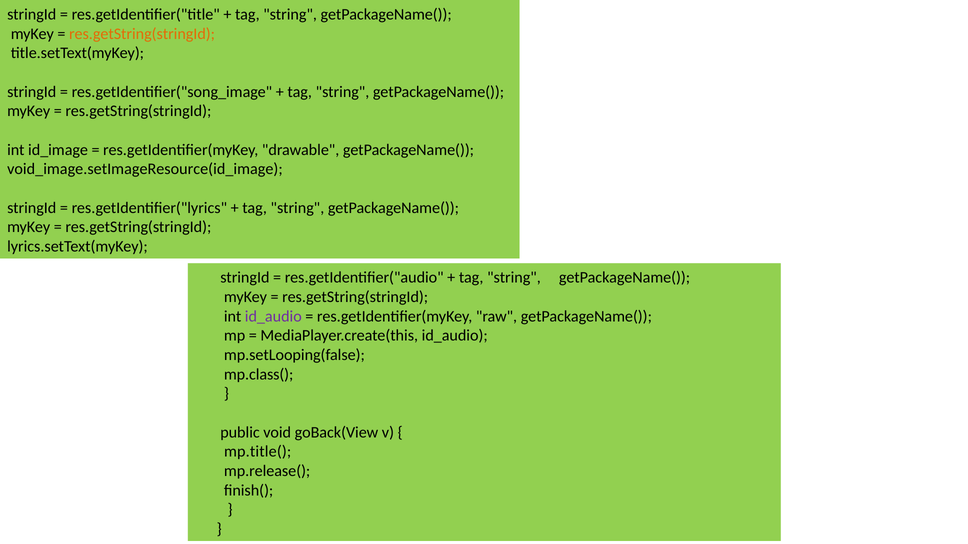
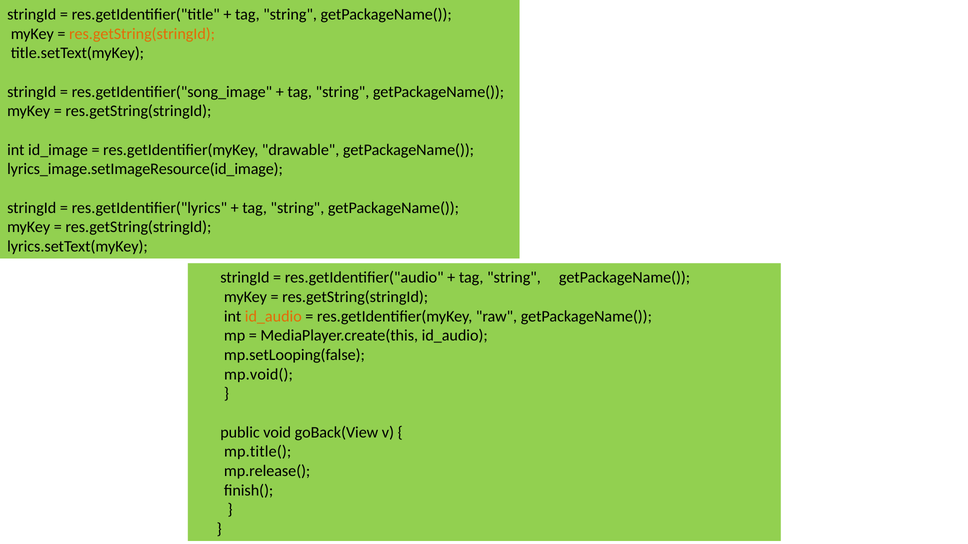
void_image.setImageResource(id_image: void_image.setImageResource(id_image -> lyrics_image.setImageResource(id_image (145, 169)
id_audio colour: purple -> orange (273, 317)
mp.class(: mp.class( -> mp.void( (259, 375)
